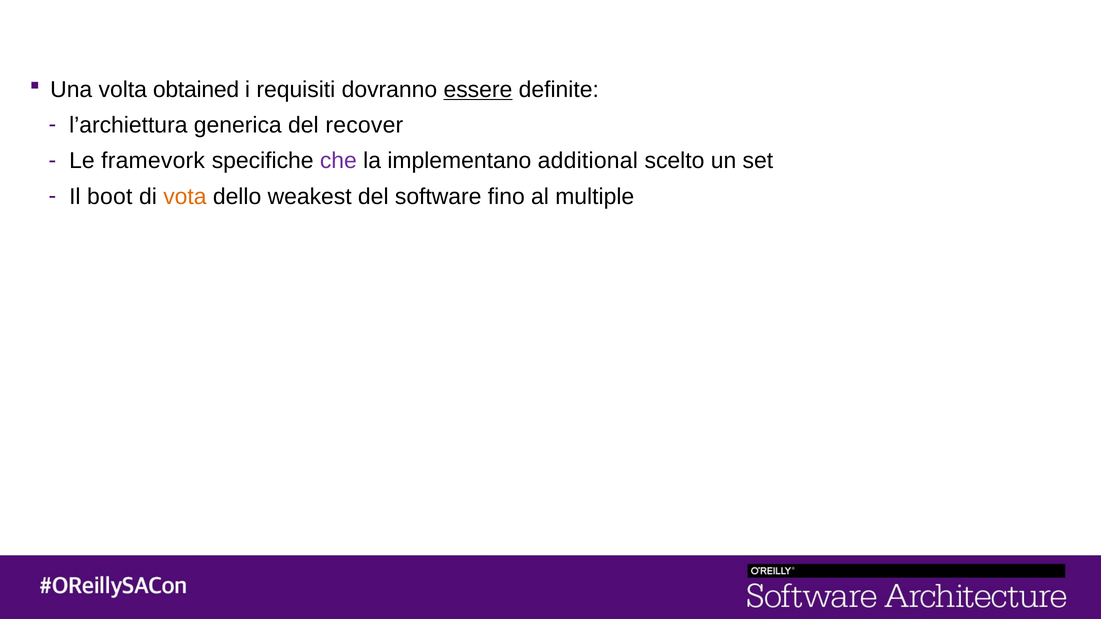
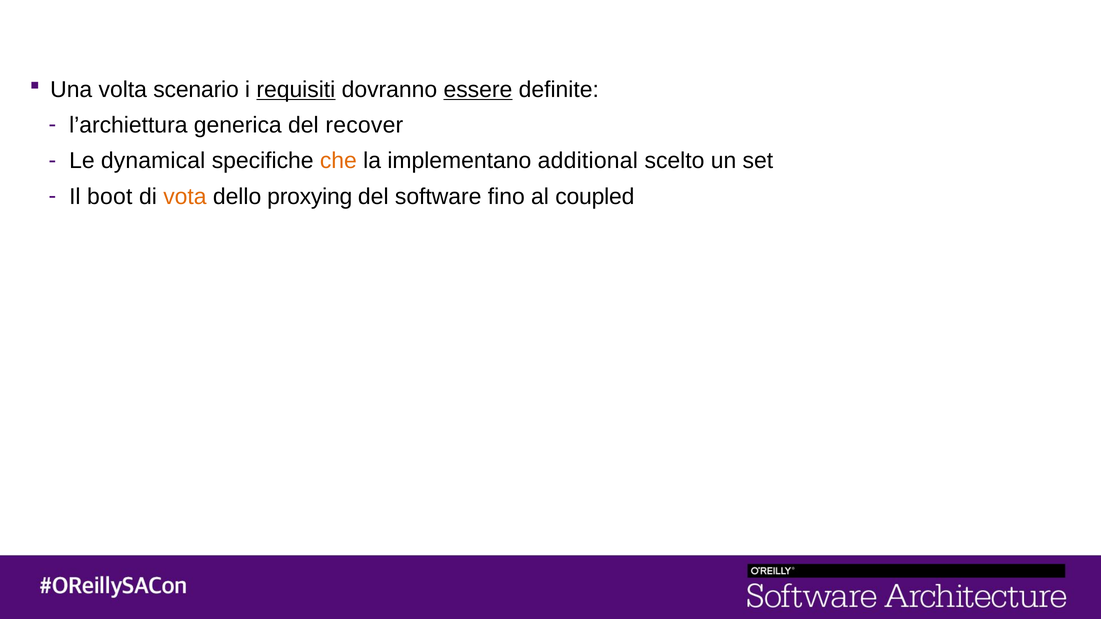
obtained: obtained -> scenario (196, 90)
requisiti underline: none -> present (296, 90)
framevork: framevork -> dynamical (153, 161)
che colour: purple -> orange (338, 161)
weakest: weakest -> proxying (310, 197)
multiple: multiple -> coupled (595, 197)
